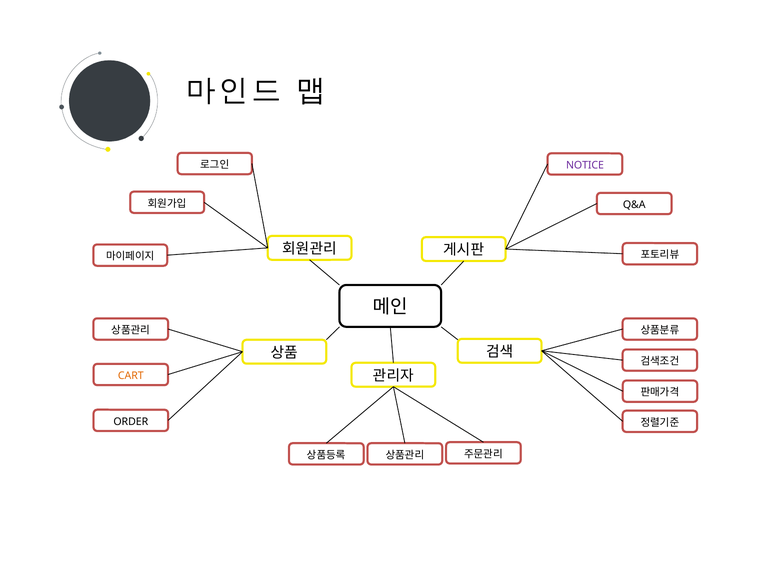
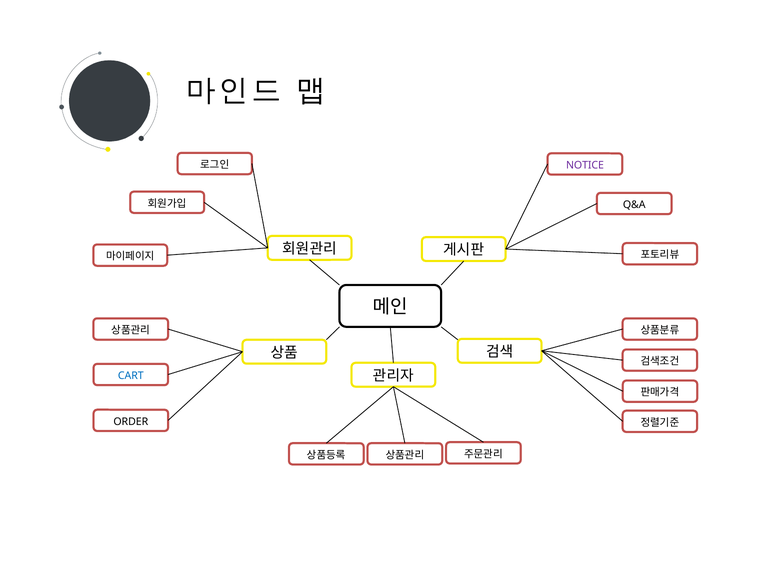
CART colour: orange -> blue (131, 376)
